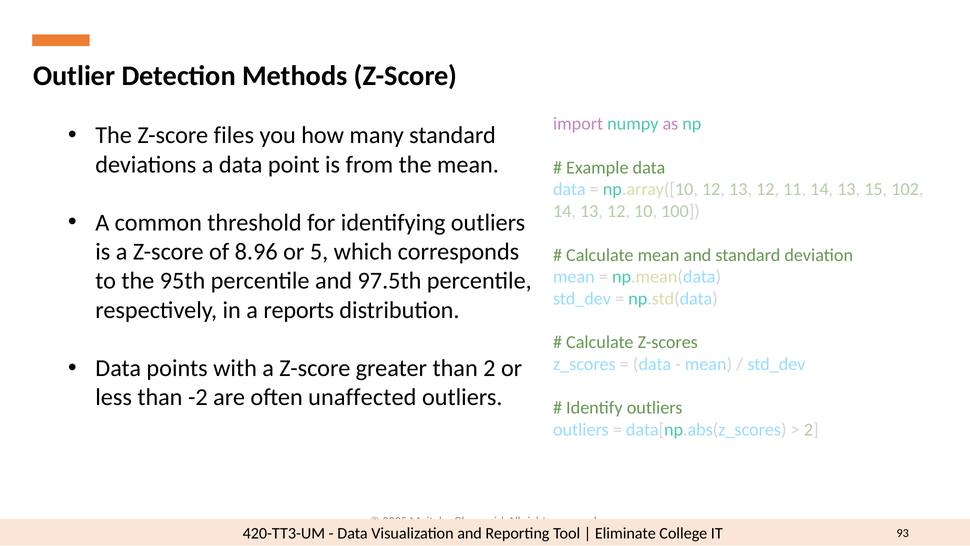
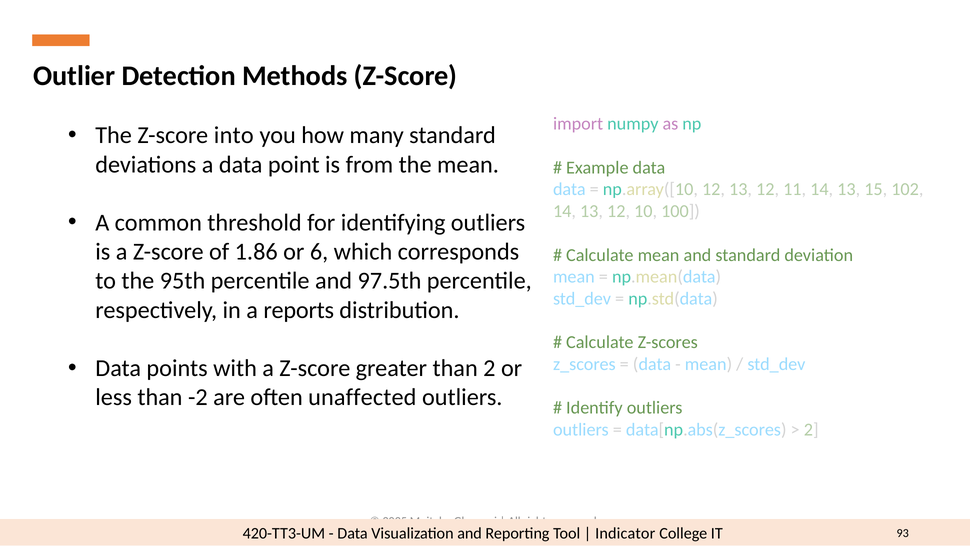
files: files -> into (234, 135)
8.96: 8.96 -> 1.86 (256, 252)
5: 5 -> 6 (319, 252)
Eliminate: Eliminate -> Indicator (625, 533)
